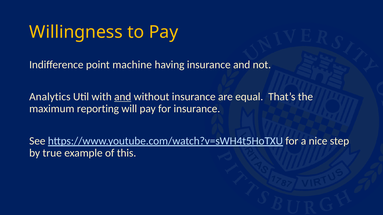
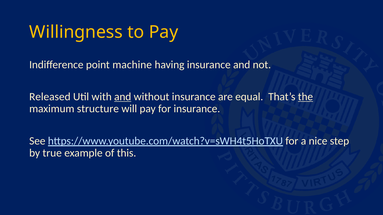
Analytics: Analytics -> Released (50, 97)
the underline: none -> present (305, 97)
reporting: reporting -> structure (98, 109)
